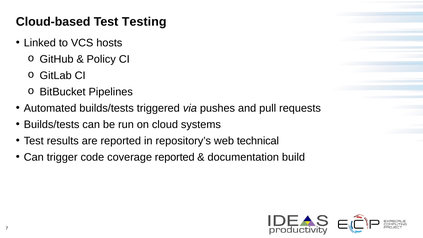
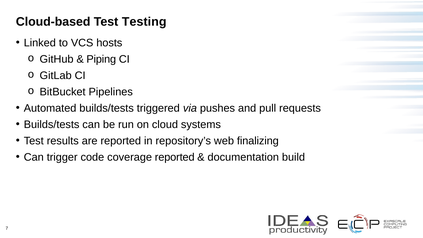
Policy: Policy -> Piping (101, 59)
technical: technical -> finalizing (258, 141)
